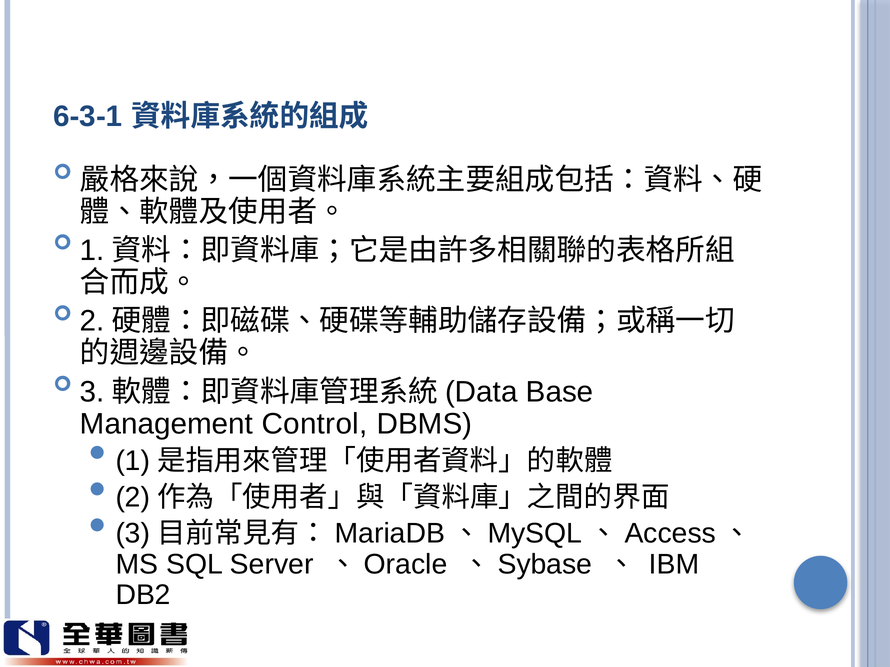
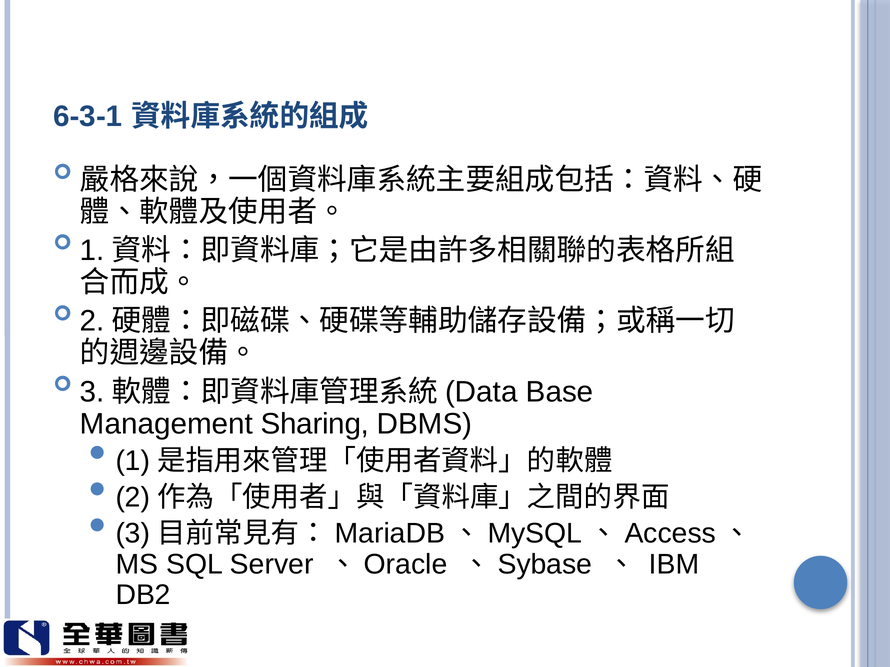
Control: Control -> Sharing (315, 424)
